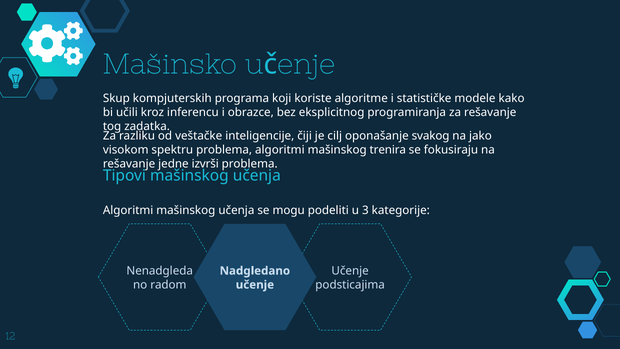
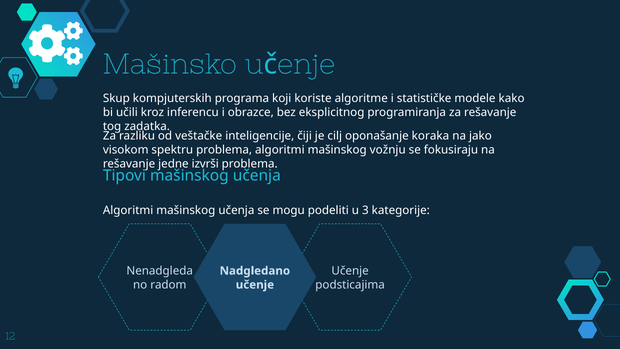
svakog: svakog -> koraka (430, 136)
trenira: trenira -> vožnju (388, 150)
